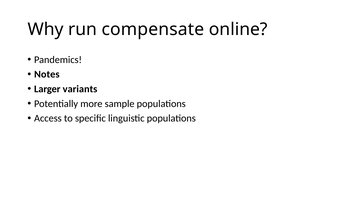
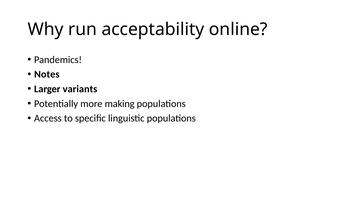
compensate: compensate -> acceptability (153, 29)
sample: sample -> making (120, 104)
